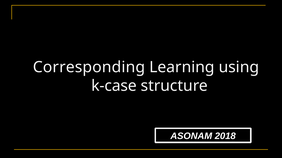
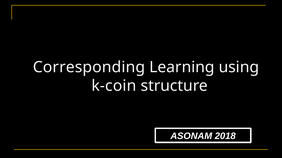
k-case: k-case -> k-coin (114, 86)
